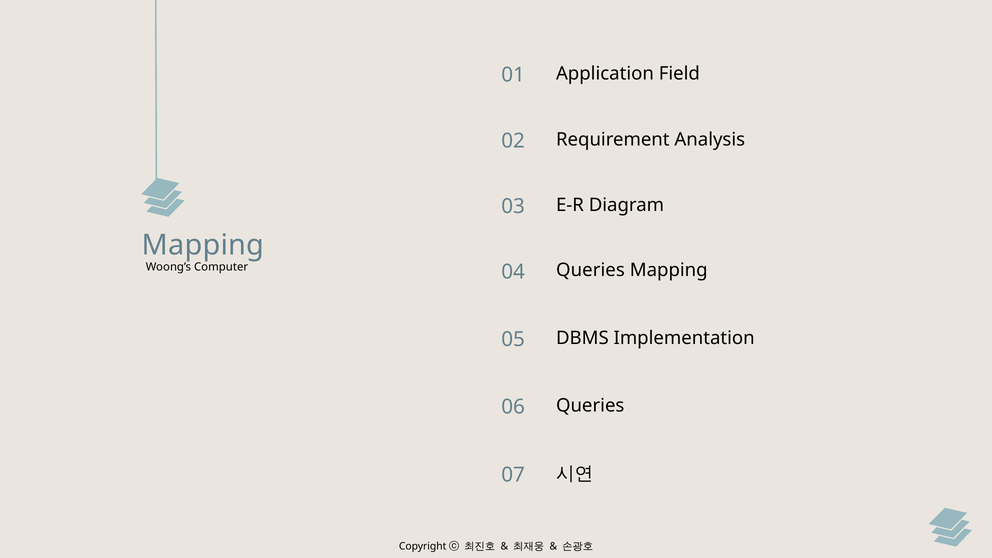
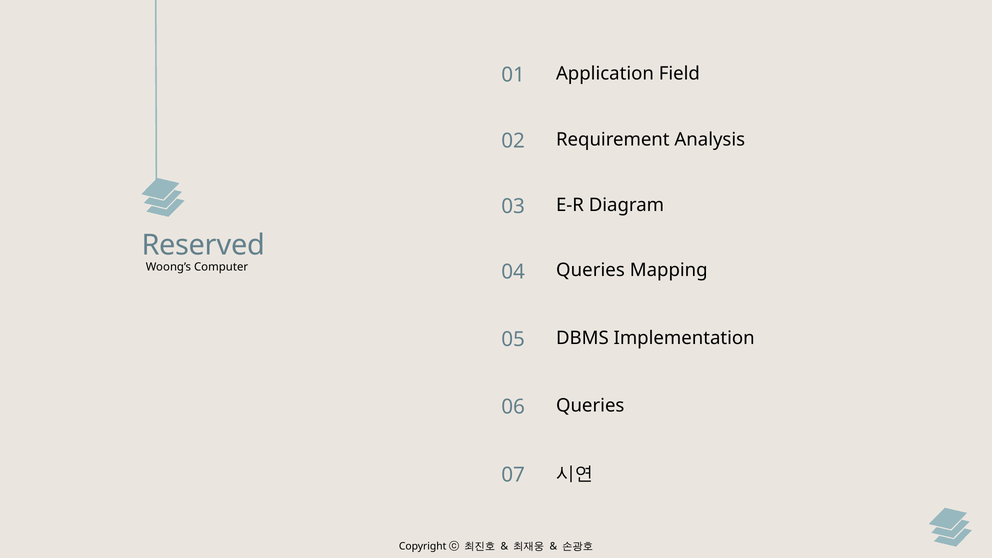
Mapping: Mapping -> Reserved (203, 245)
